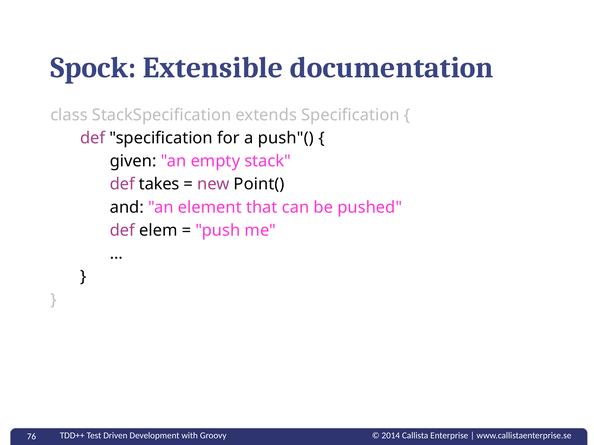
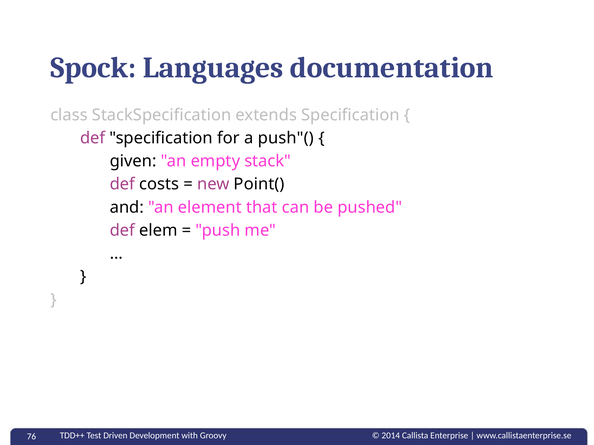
Extensible: Extensible -> Languages (213, 68)
takes: takes -> costs (159, 184)
